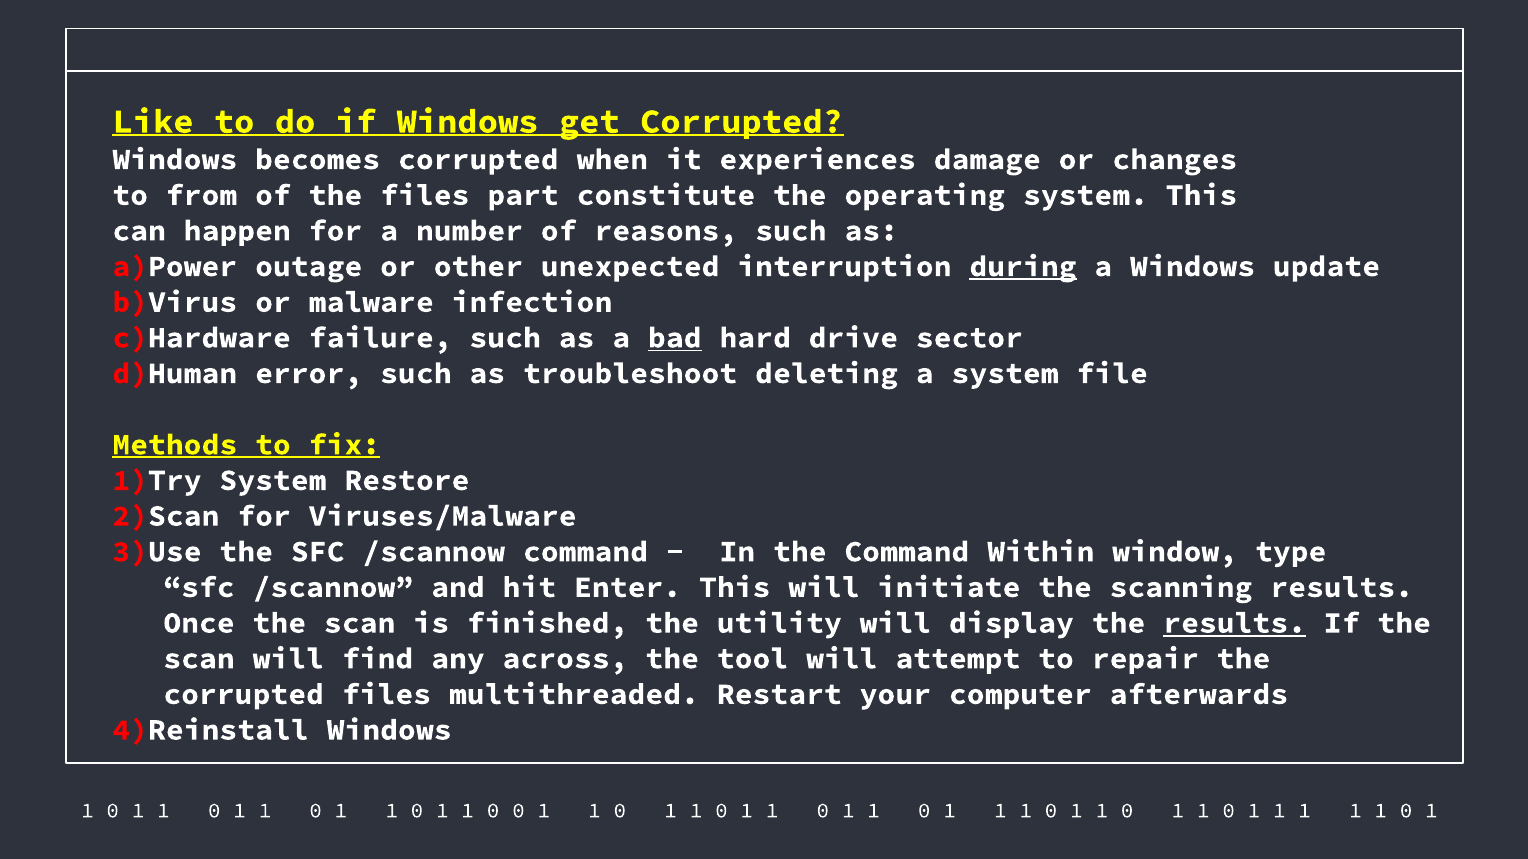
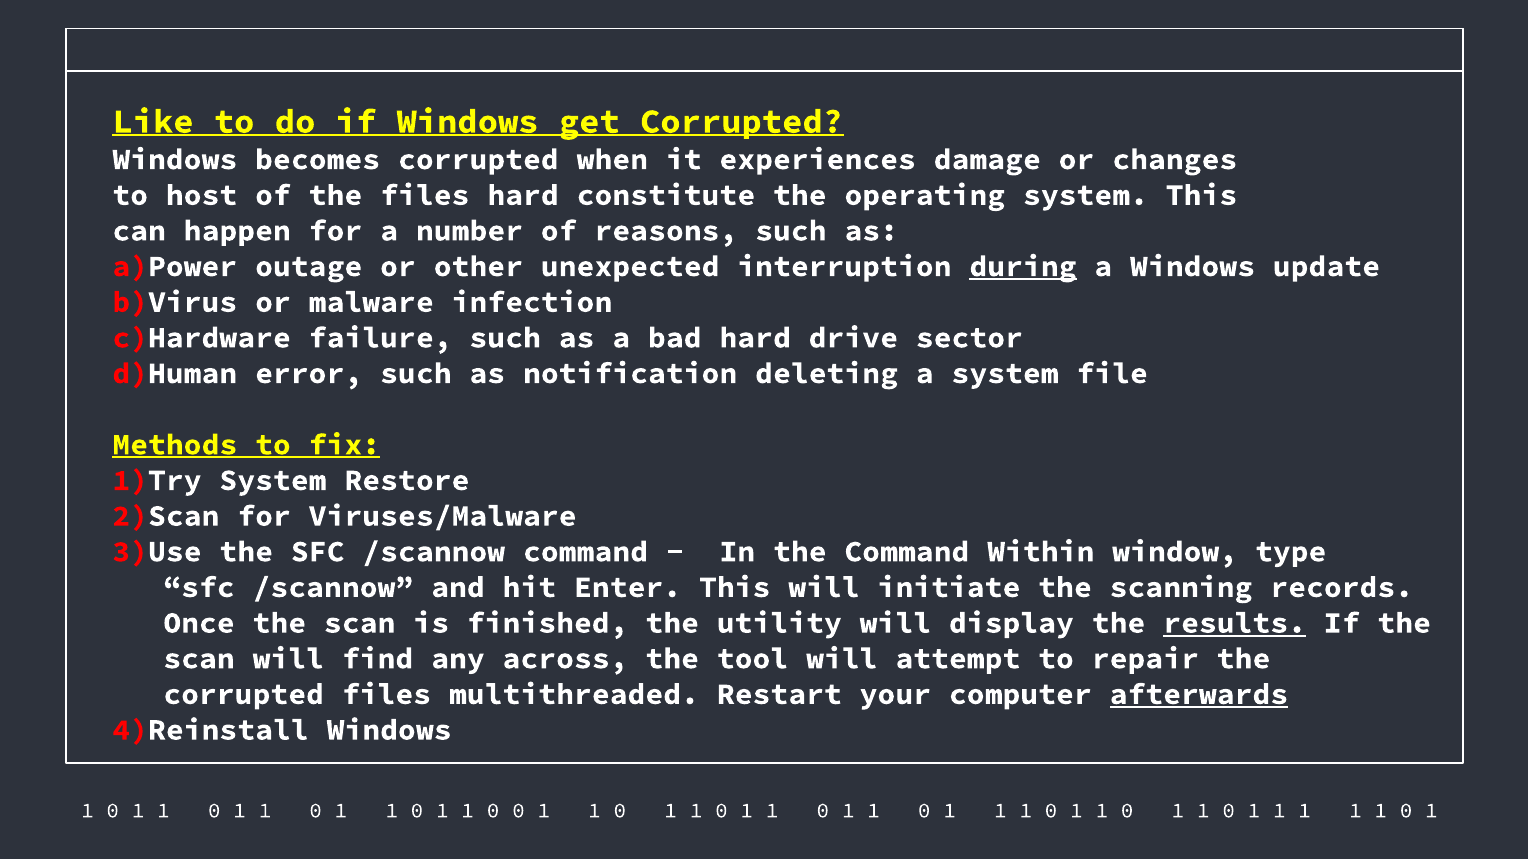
from: from -> host (202, 195)
files part: part -> hard (523, 195)
bad underline: present -> none (675, 338)
troubleshoot: troubleshoot -> notification (630, 374)
scanning results: results -> records (1342, 588)
afterwards underline: none -> present (1199, 695)
